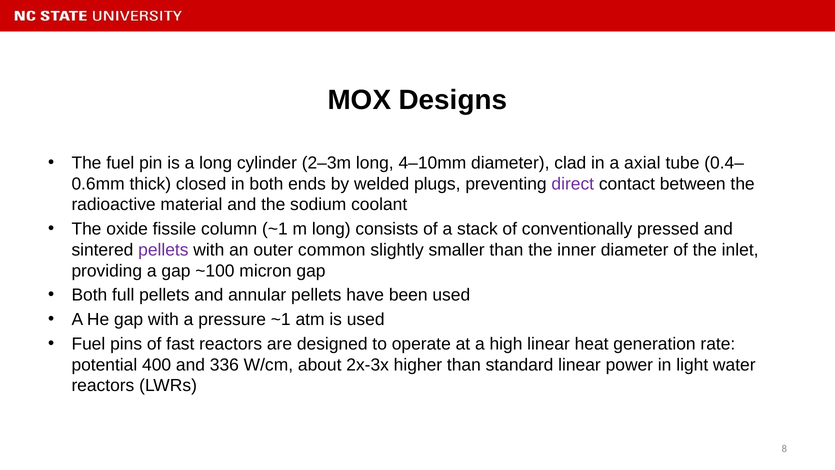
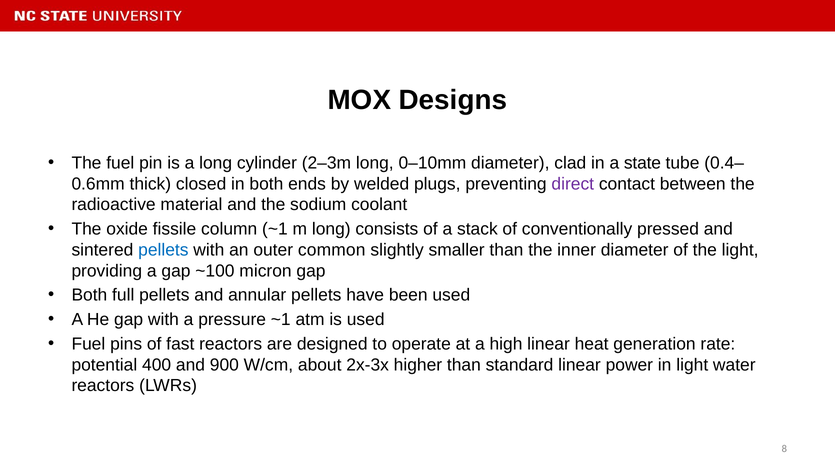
4–10mm: 4–10mm -> 0–10mm (432, 163)
axial: axial -> state (642, 163)
pellets colour: purple -> blue (163, 250)
the inlet: inlet -> light (740, 250)
336: 336 -> 900 (224, 365)
